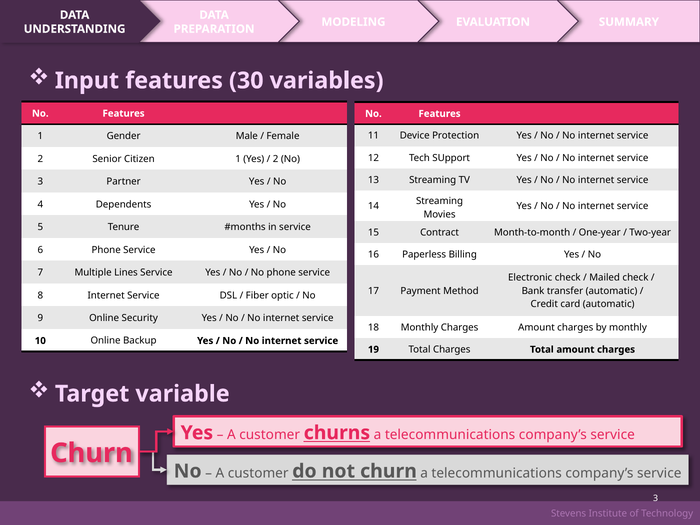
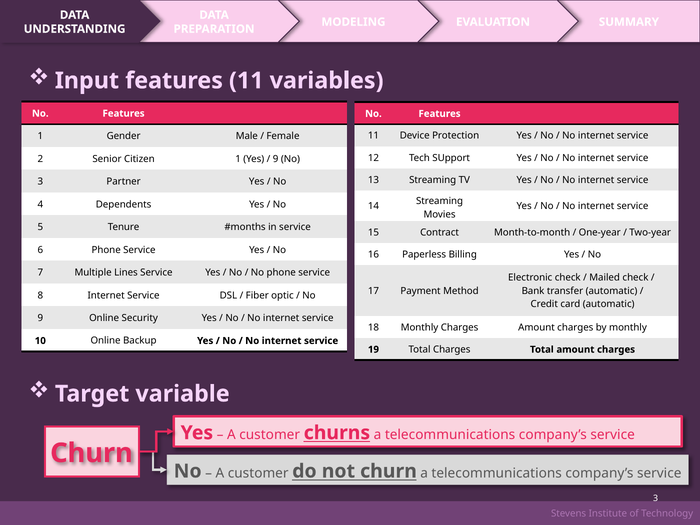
Input features 30: 30 -> 11 (246, 81)
2: 2 -> 9 (276, 159)
